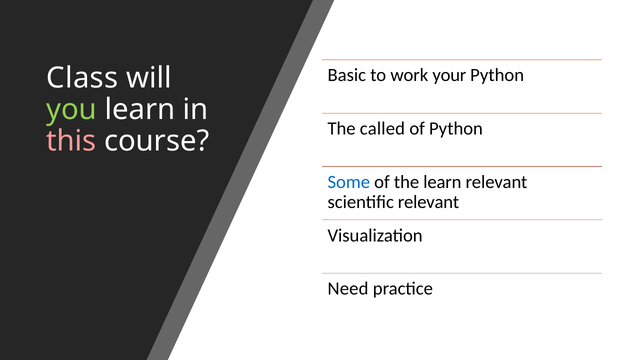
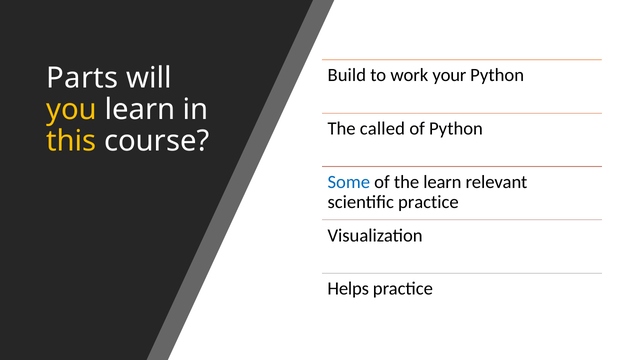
Basic: Basic -> Build (347, 75)
Class: Class -> Parts (82, 78)
you colour: light green -> yellow (72, 109)
this colour: pink -> yellow (71, 141)
scientific relevant: relevant -> practice (428, 202)
Need: Need -> Helps (348, 288)
